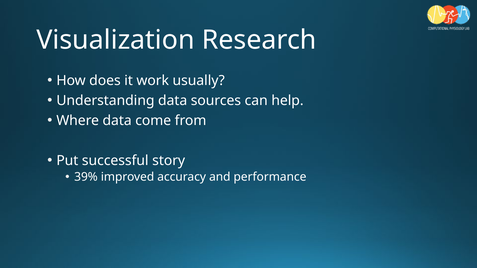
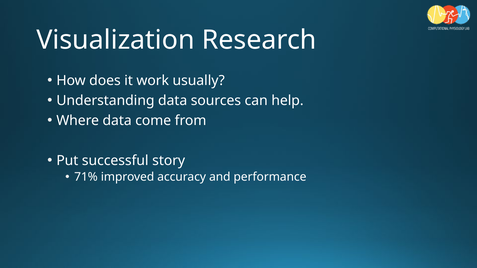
39%: 39% -> 71% (86, 177)
